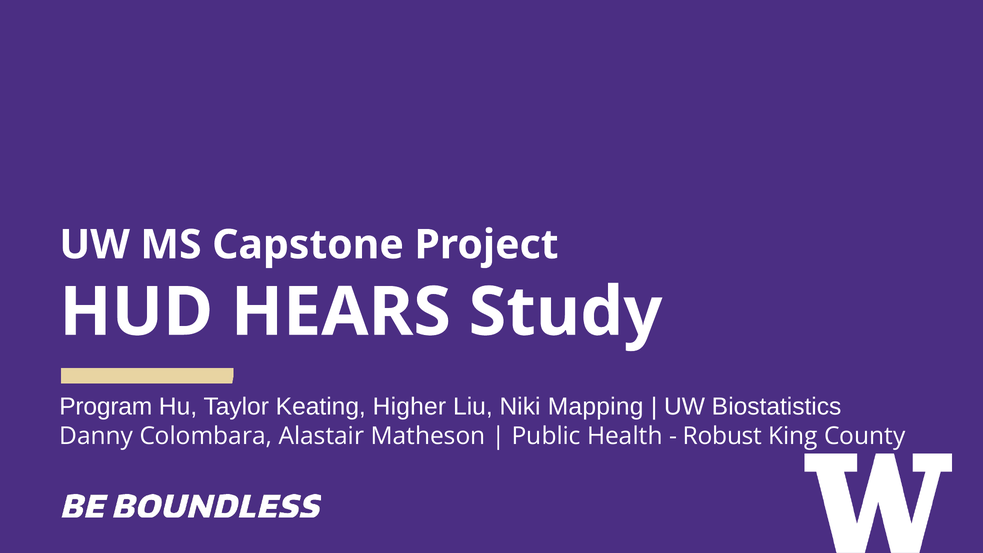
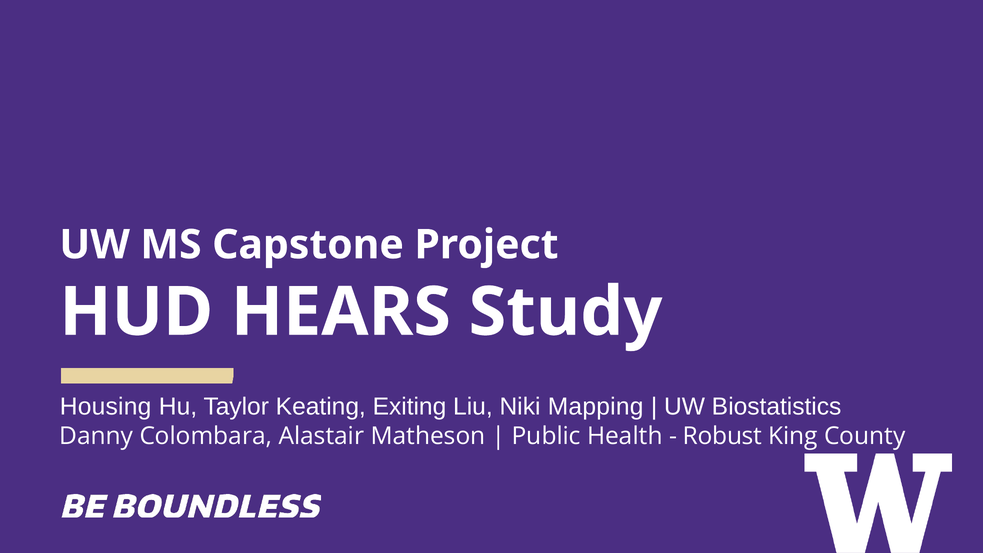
Program: Program -> Housing (106, 407)
Higher: Higher -> Exiting (410, 407)
